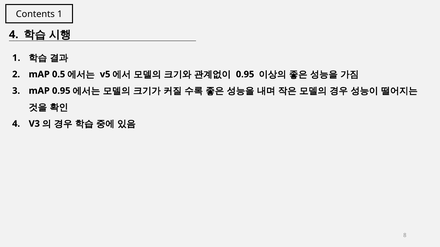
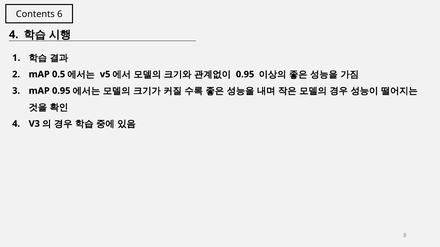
Contents 1: 1 -> 6 (60, 14)
